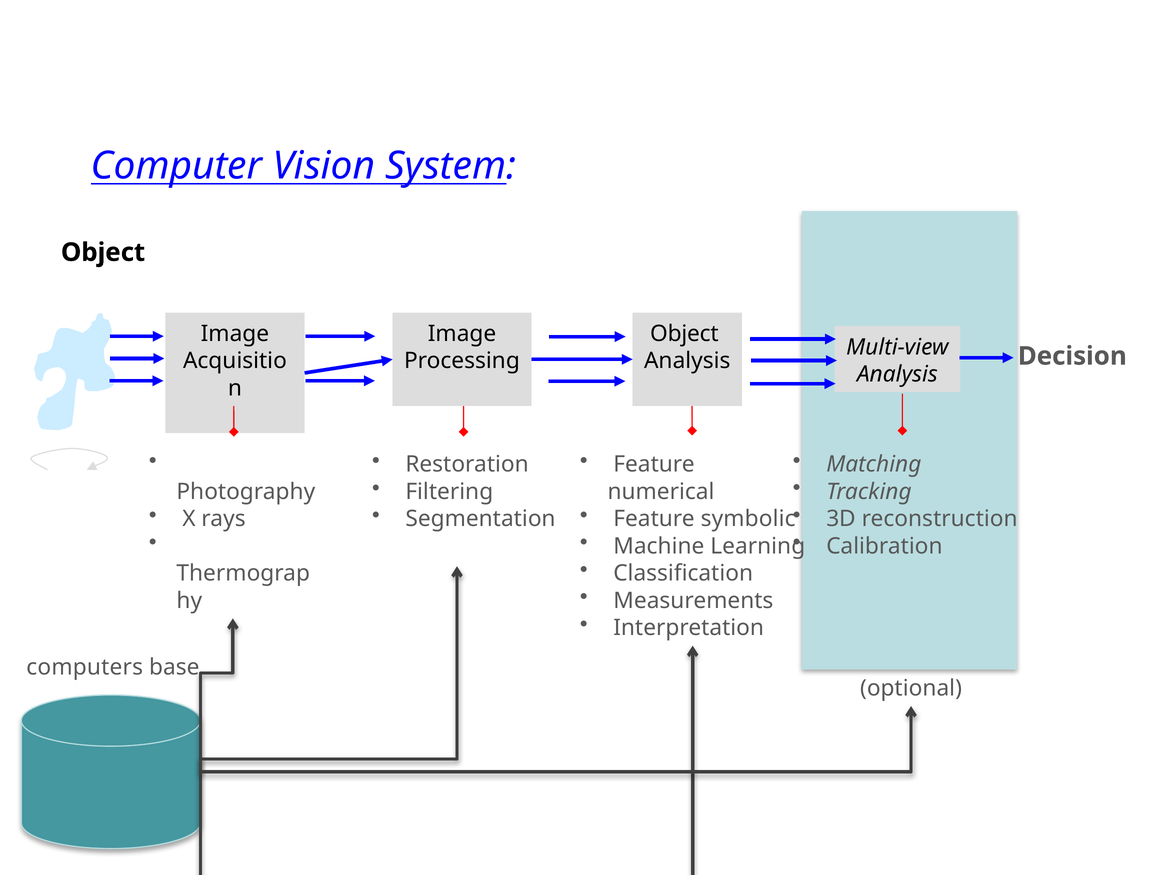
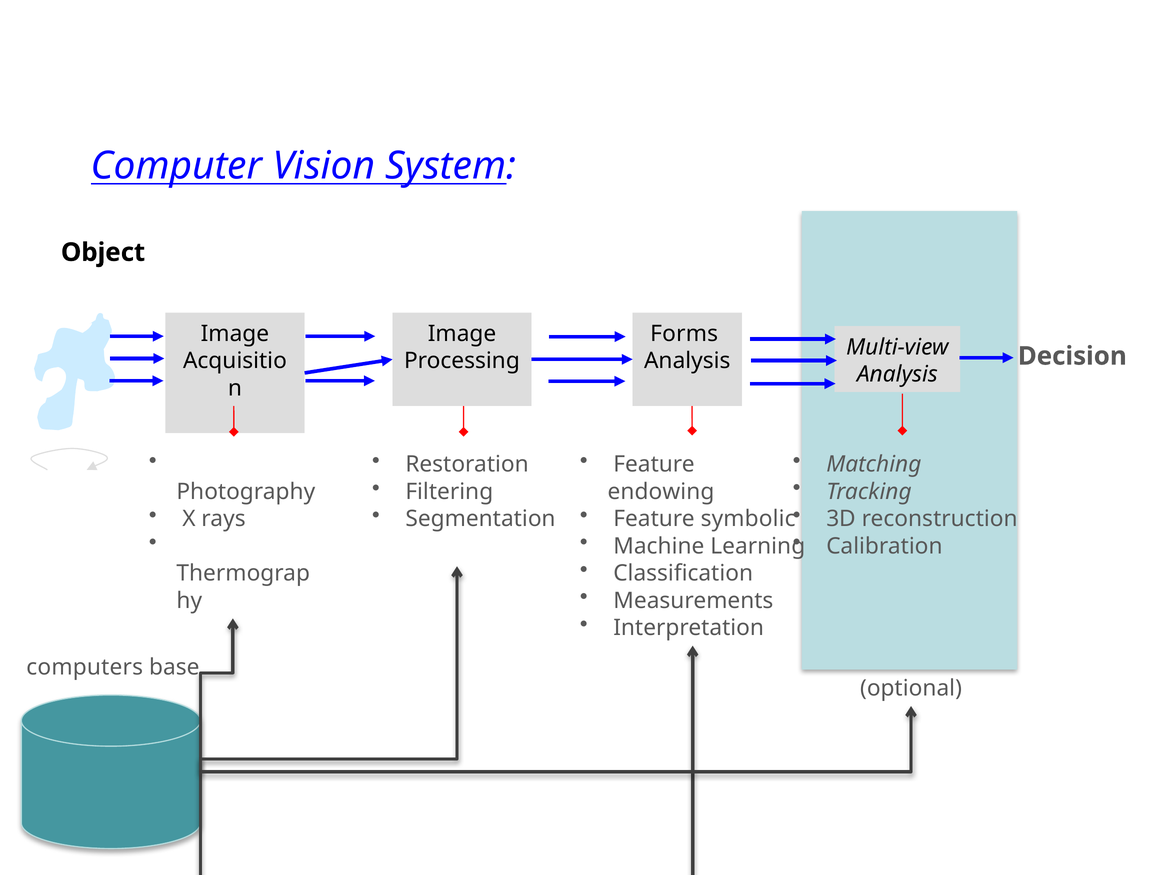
Object: Object -> Forms (684, 334)
numerical: numerical -> endowing (661, 492)
